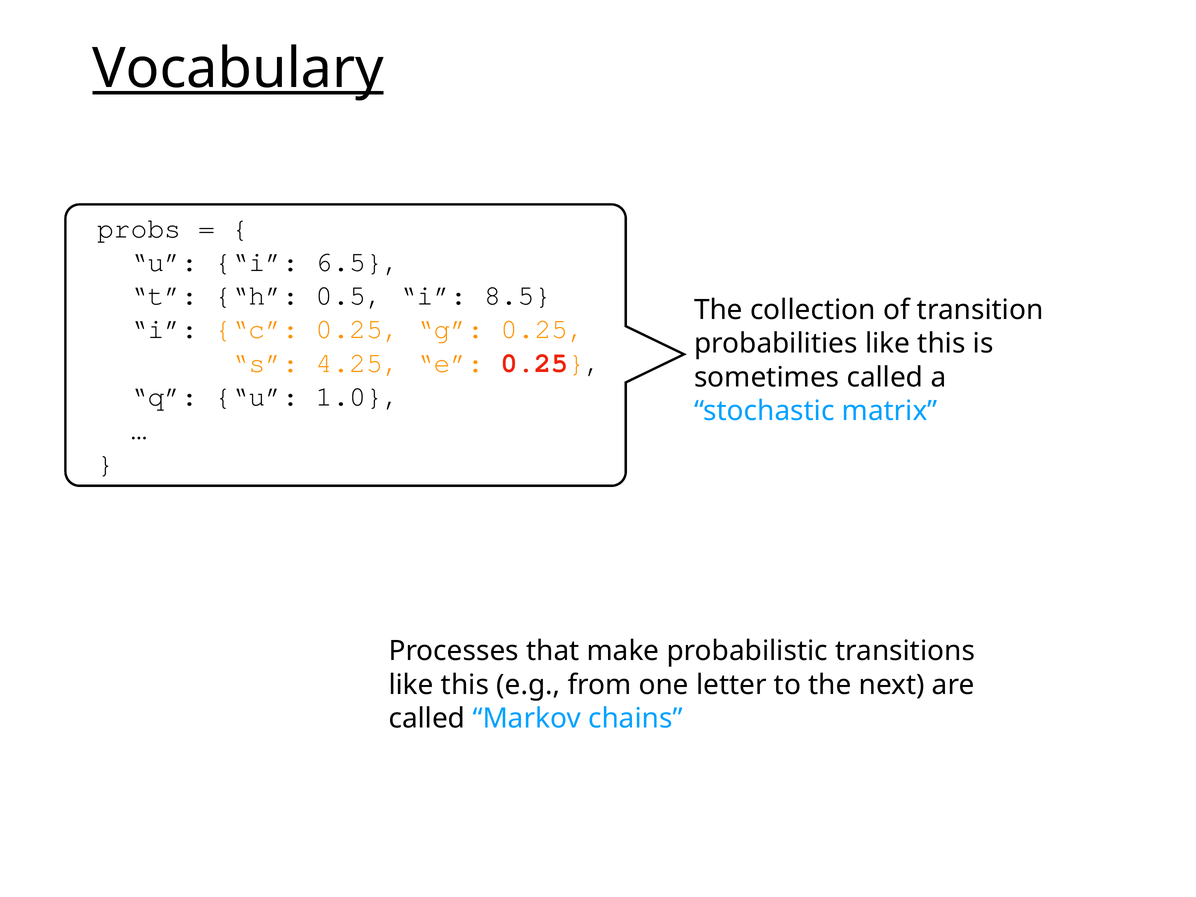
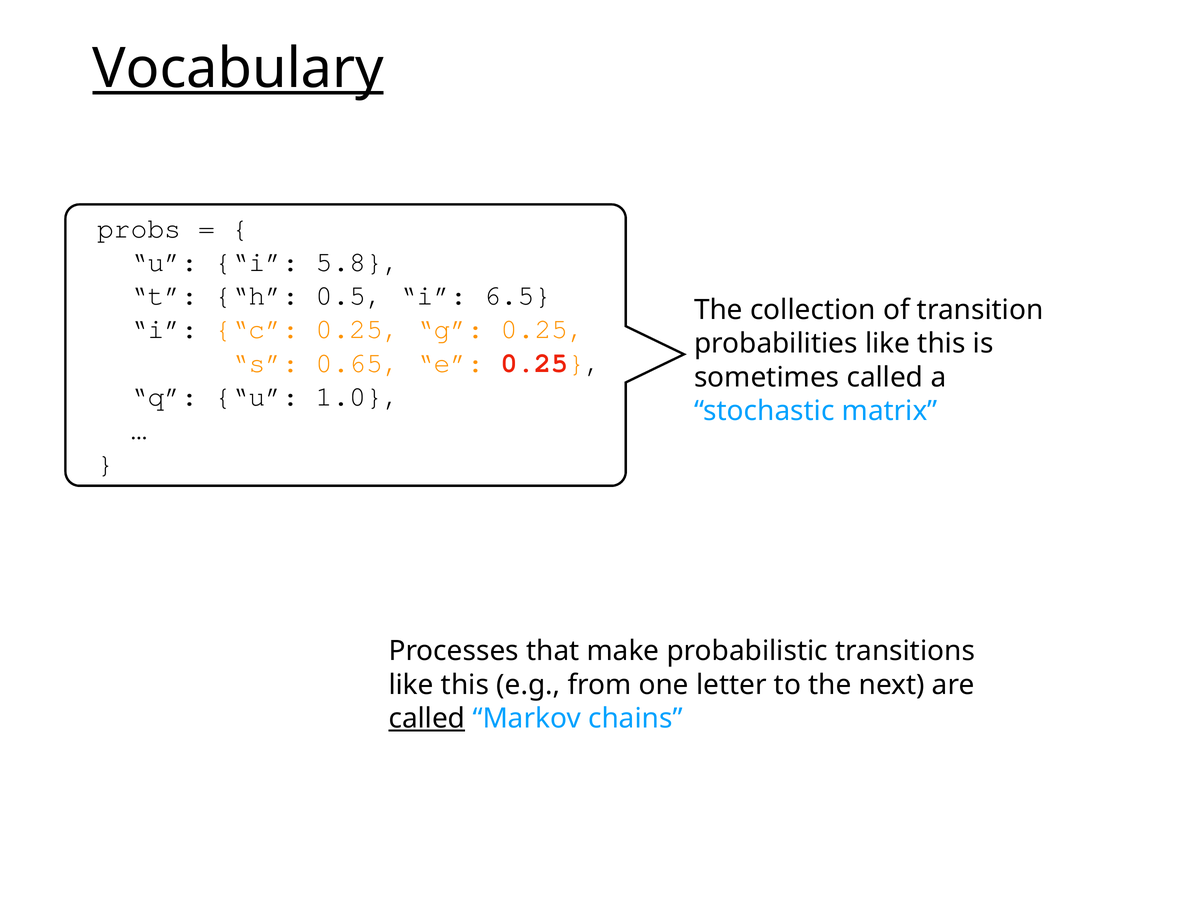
6.5: 6.5 -> 5.8 (358, 262)
8.5: 8.5 -> 6.5 (518, 296)
4.25: 4.25 -> 0.65 (358, 363)
called underline: none -> present (427, 718)
